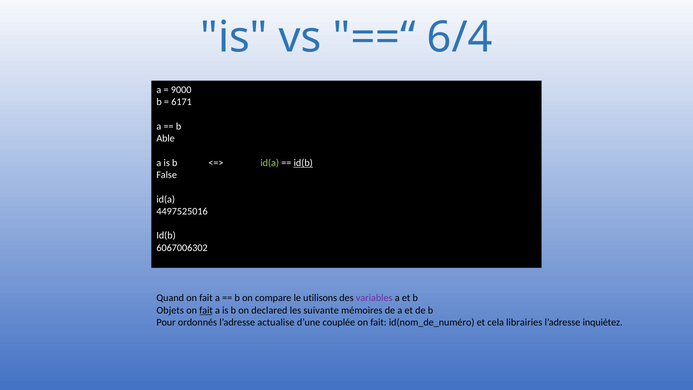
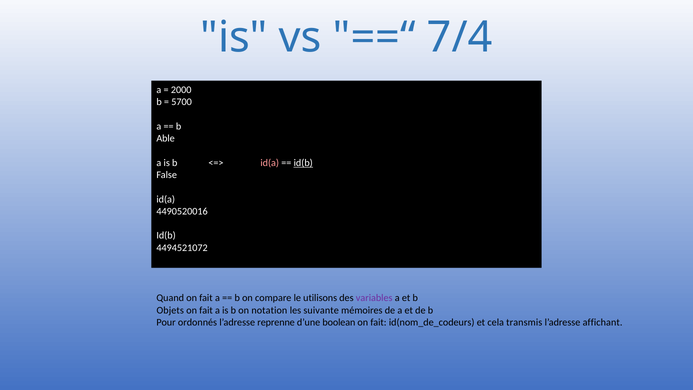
6/4: 6/4 -> 7/4 (460, 37)
9000: 9000 -> 2000 (181, 90)
6171: 6171 -> 5700 (182, 102)
id(a colour: light green -> pink (270, 163)
4497525016: 4497525016 -> 4490520016 (182, 211)
6067006302: 6067006302 -> 4494521072 (182, 248)
fait underline: present -> none (206, 310)
declared: declared -> notation (269, 310)
actualise: actualise -> reprenne (276, 322)
couplée: couplée -> boolean (339, 322)
id(nom_de_numéro: id(nom_de_numéro -> id(nom_de_codeurs (432, 322)
librairies: librairies -> transmis (524, 322)
inquiétez: inquiétez -> affichant (603, 322)
